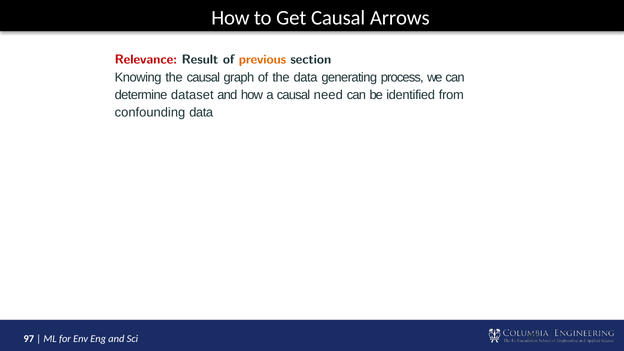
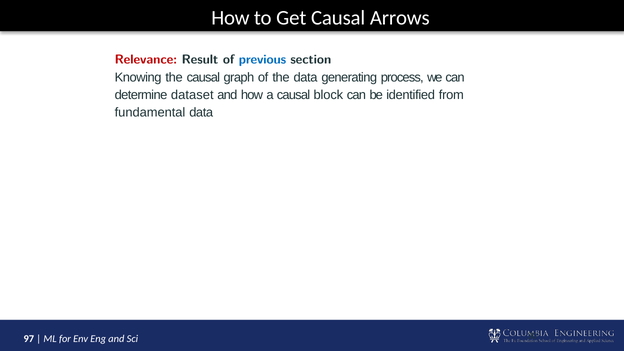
previous colour: orange -> blue (262, 60)
need: need -> block (328, 95)
confounding: confounding -> fundamental (150, 113)
